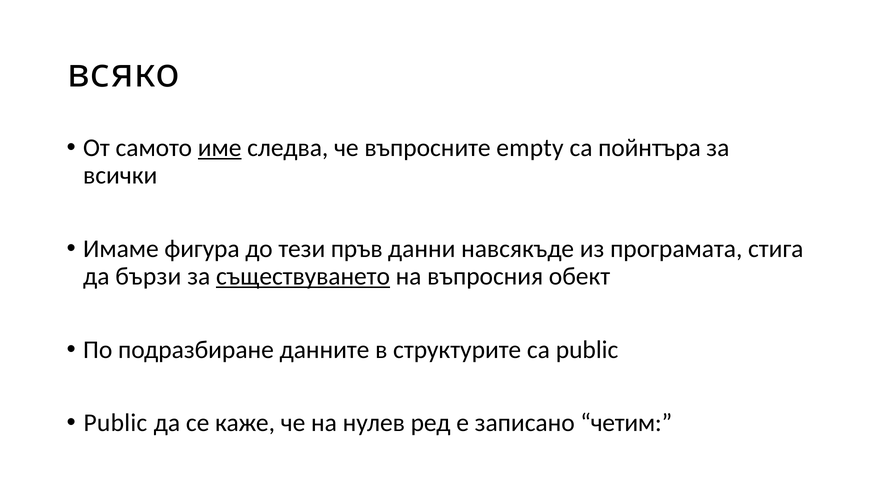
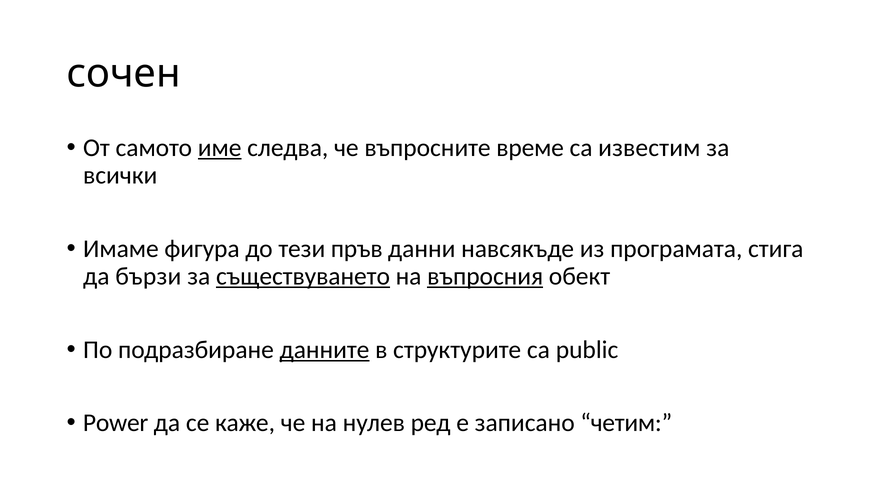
всяко: всяко -> сочен (124, 74)
empty: empty -> време (530, 148)
пойнтъра: пойнтъра -> известим (649, 148)
въпросния underline: none -> present (485, 276)
данните underline: none -> present (325, 350)
Public: Public -> Power (116, 423)
